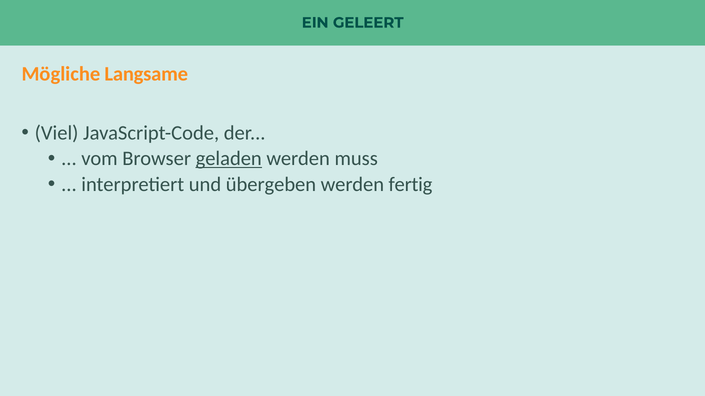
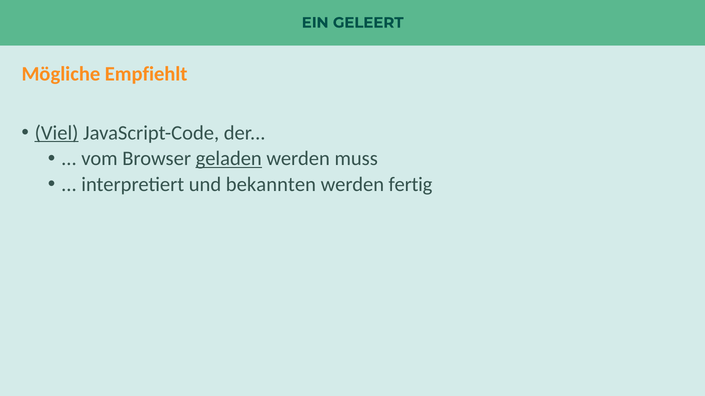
Langsame: Langsame -> Empfiehlt (146, 74)
Viel underline: none -> present (57, 133)
übergeben: übergeben -> bekannten (271, 185)
